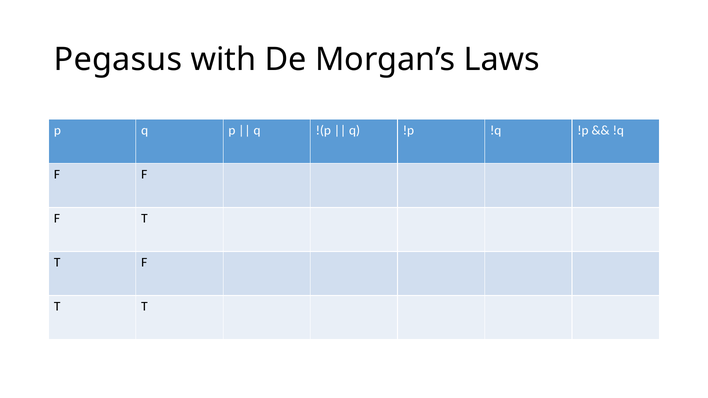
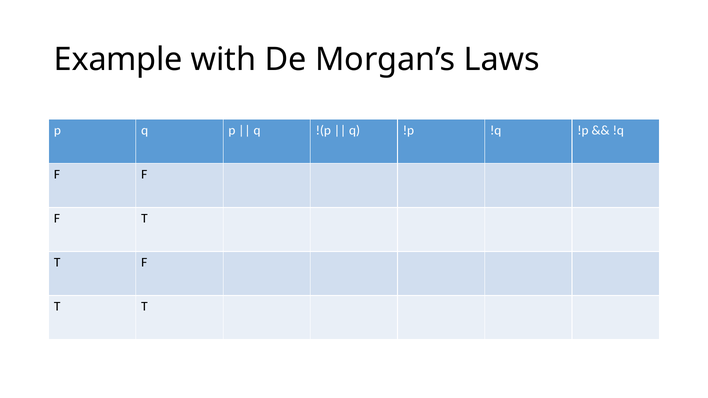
Pegasus: Pegasus -> Example (118, 59)
